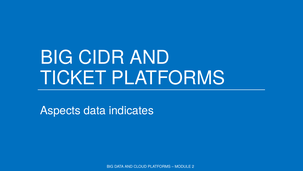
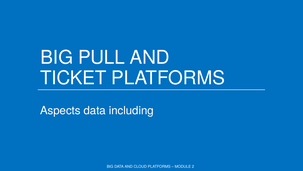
CIDR: CIDR -> PULL (101, 57)
indicates: indicates -> including (131, 110)
